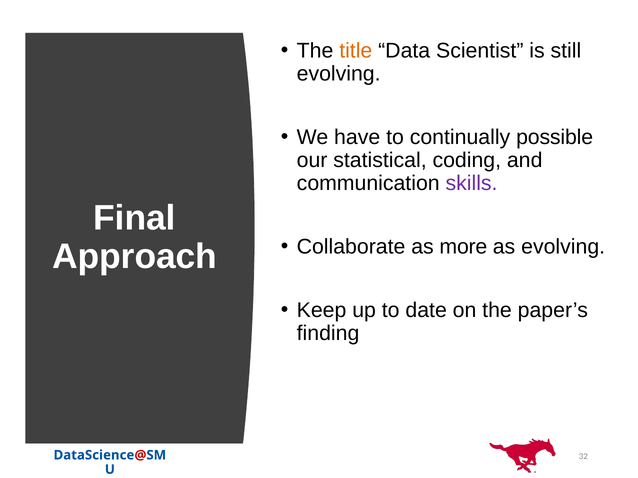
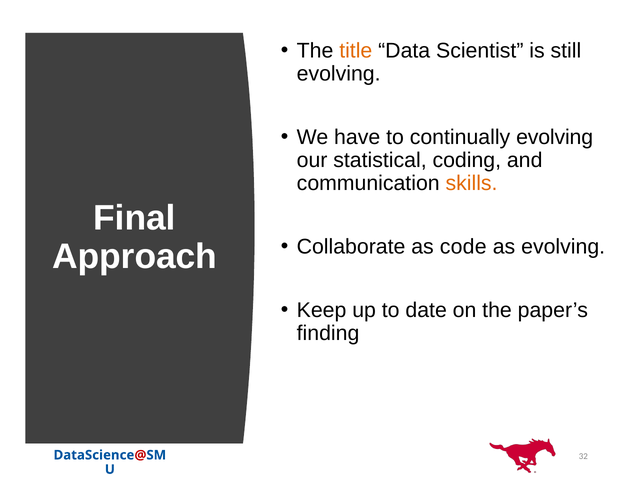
continually possible: possible -> evolving (555, 137)
skills colour: purple -> orange (472, 183)
more: more -> code (463, 247)
